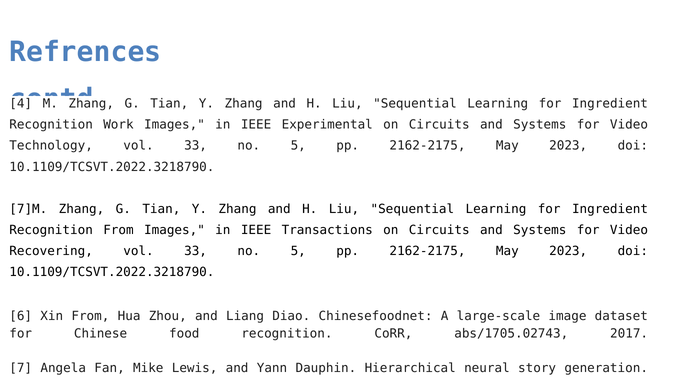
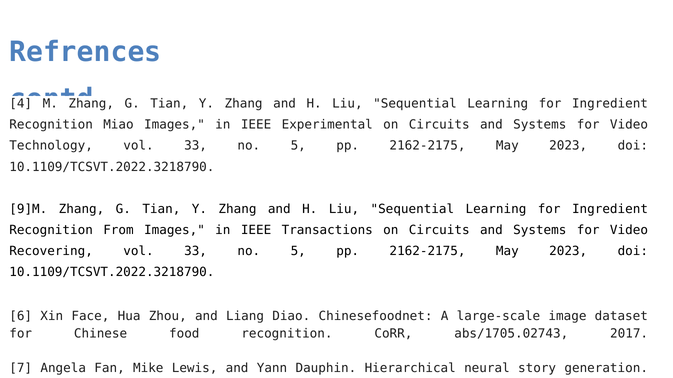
Work: Work -> Miao (118, 125)
7]M: 7]M -> 9]M (28, 209)
Xin From: From -> Face (90, 317)
